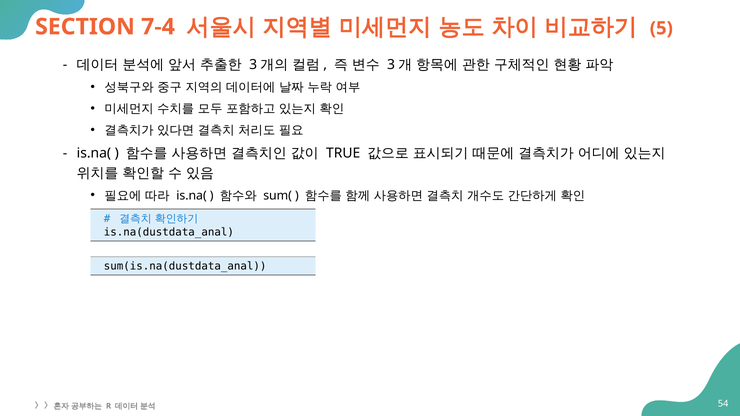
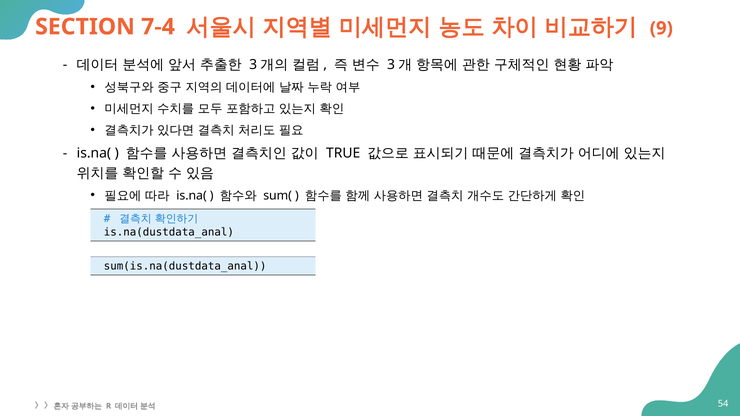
5: 5 -> 9 (661, 28)
